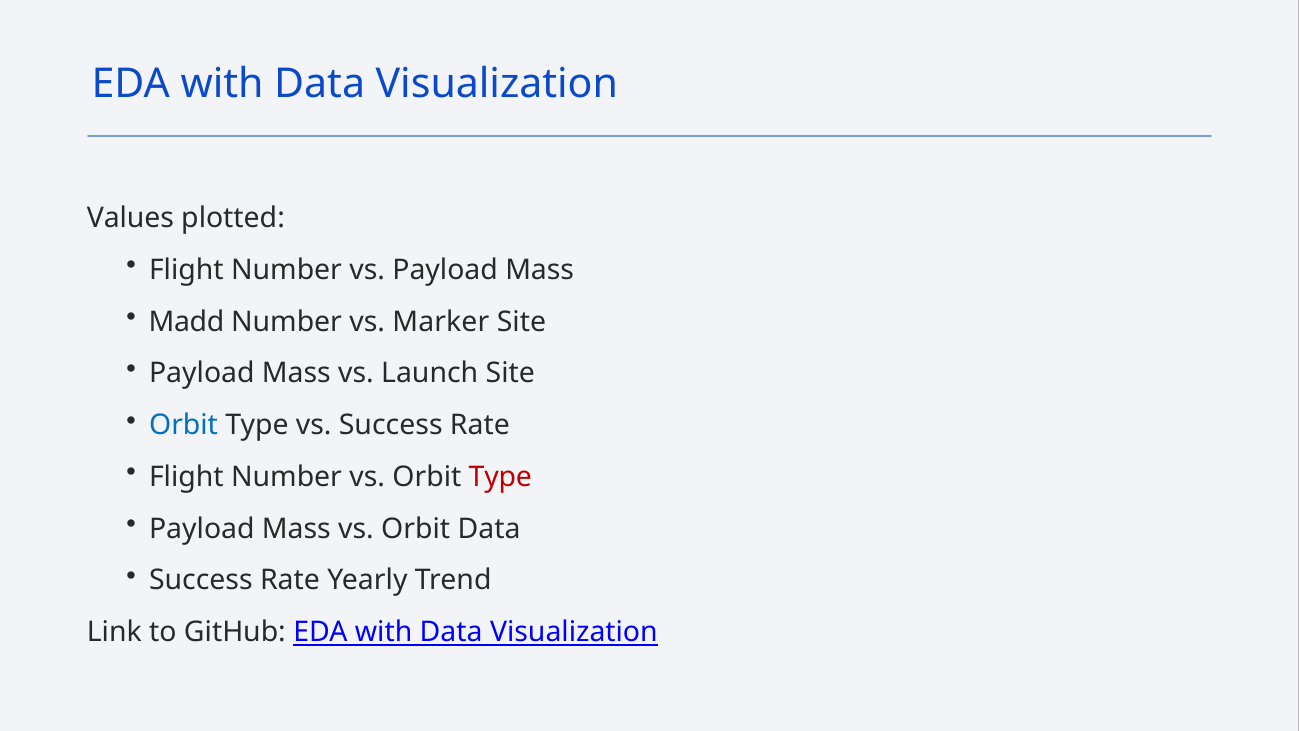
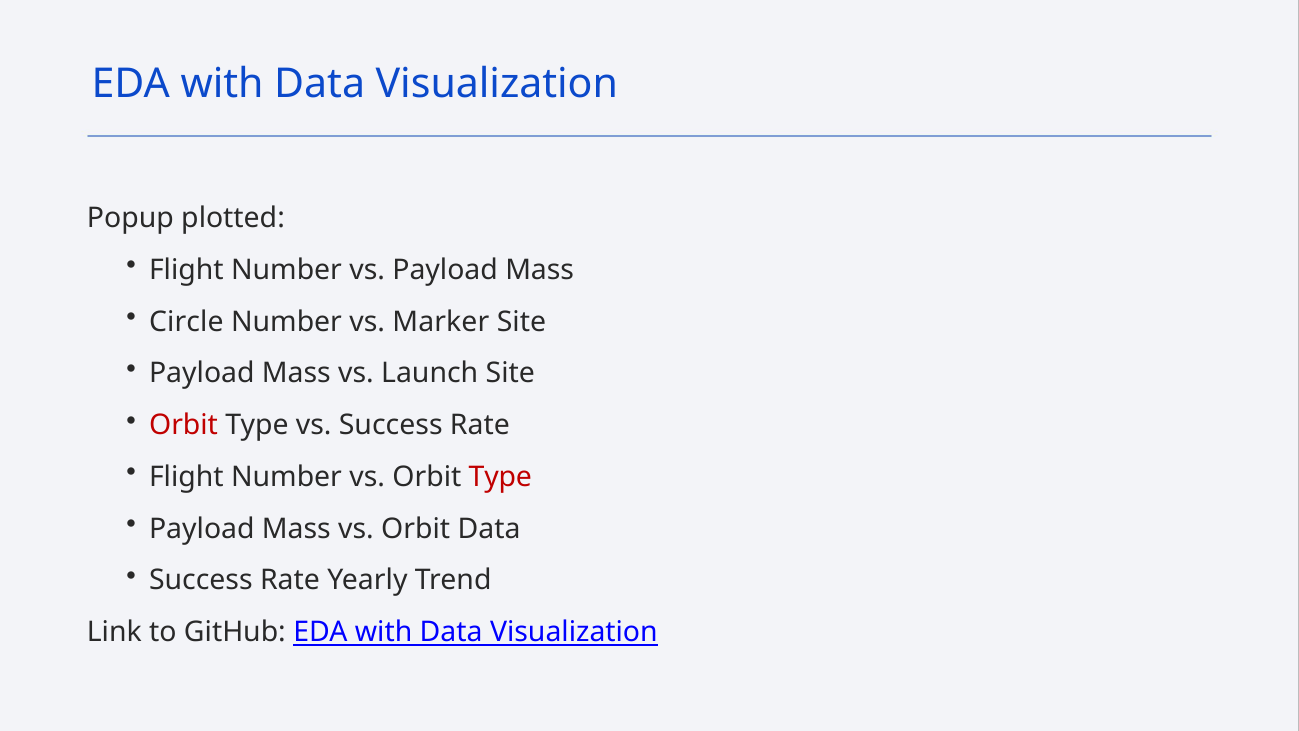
Values: Values -> Popup (130, 218)
Madd: Madd -> Circle (186, 322)
Orbit colour: blue -> red (184, 425)
